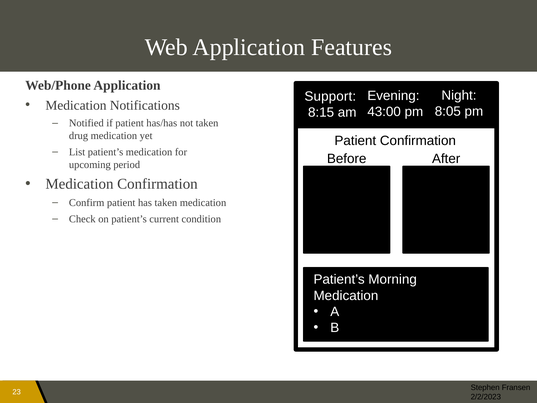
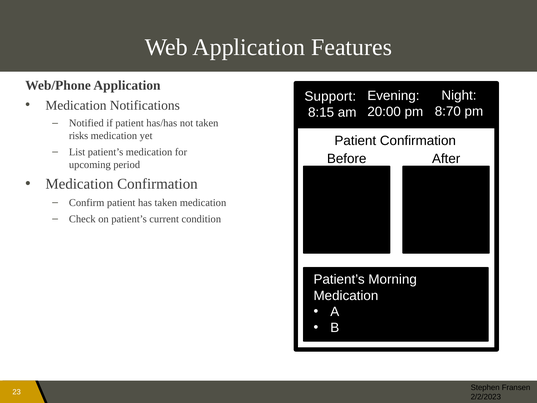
8:05: 8:05 -> 8:70 (448, 111)
43:00: 43:00 -> 20:00 (384, 112)
drug: drug -> risks (79, 136)
